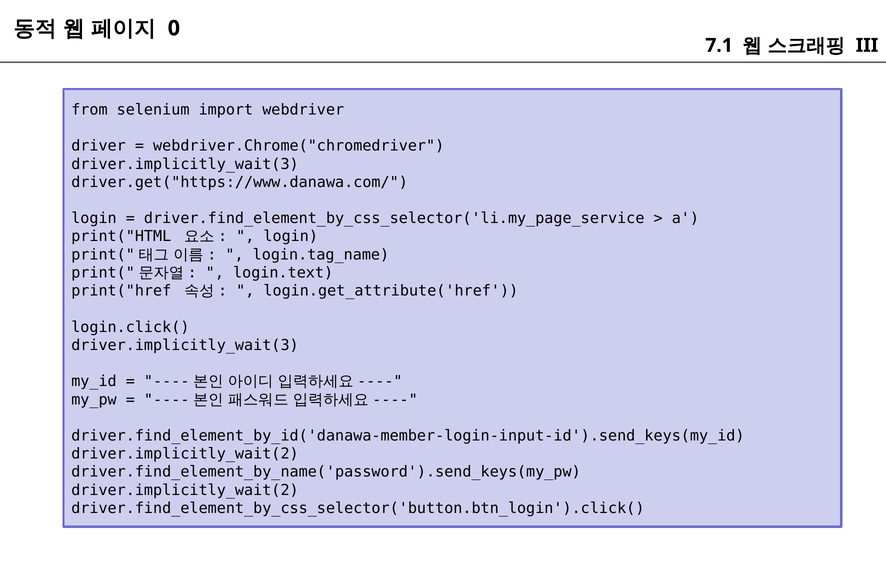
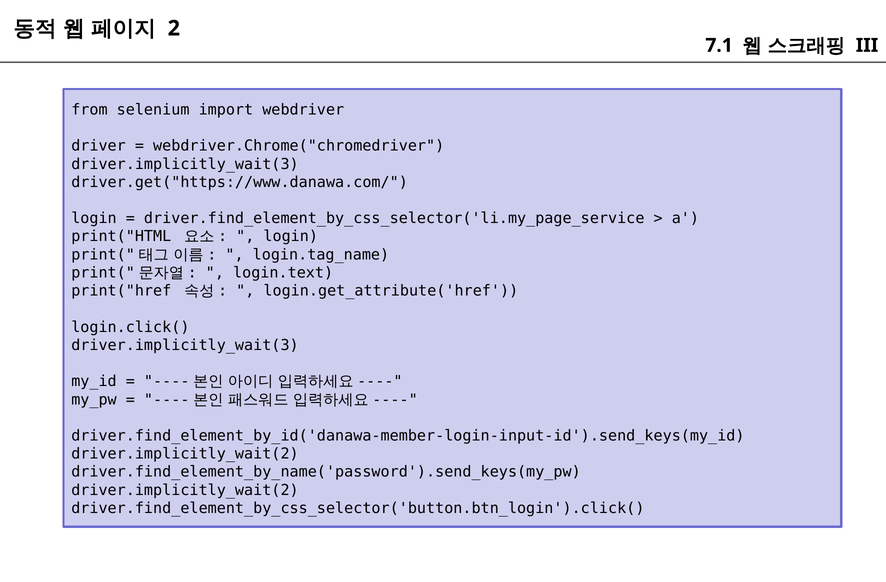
0: 0 -> 2 (174, 28)
